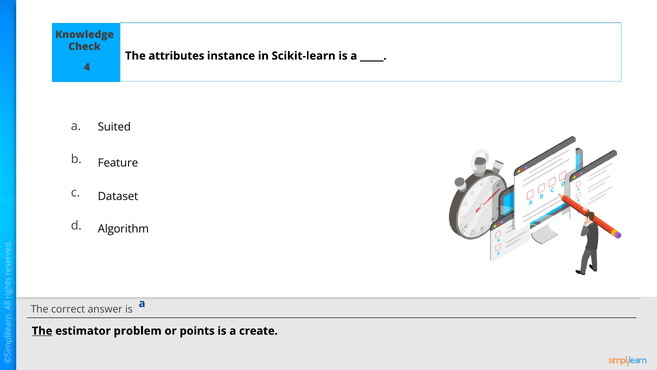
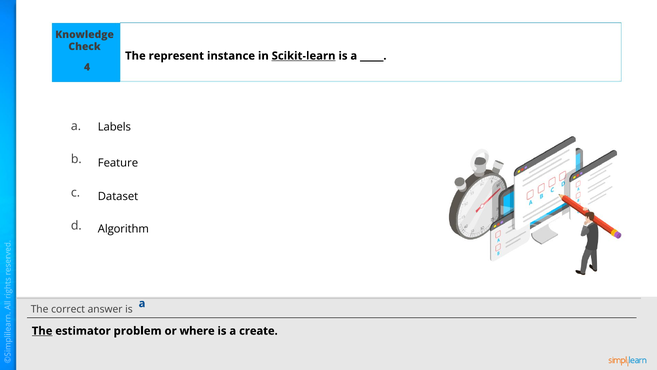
attributes: attributes -> represent (176, 56)
Scikit-learn underline: none -> present (304, 56)
Suited: Suited -> Labels (114, 127)
points: points -> where (197, 331)
